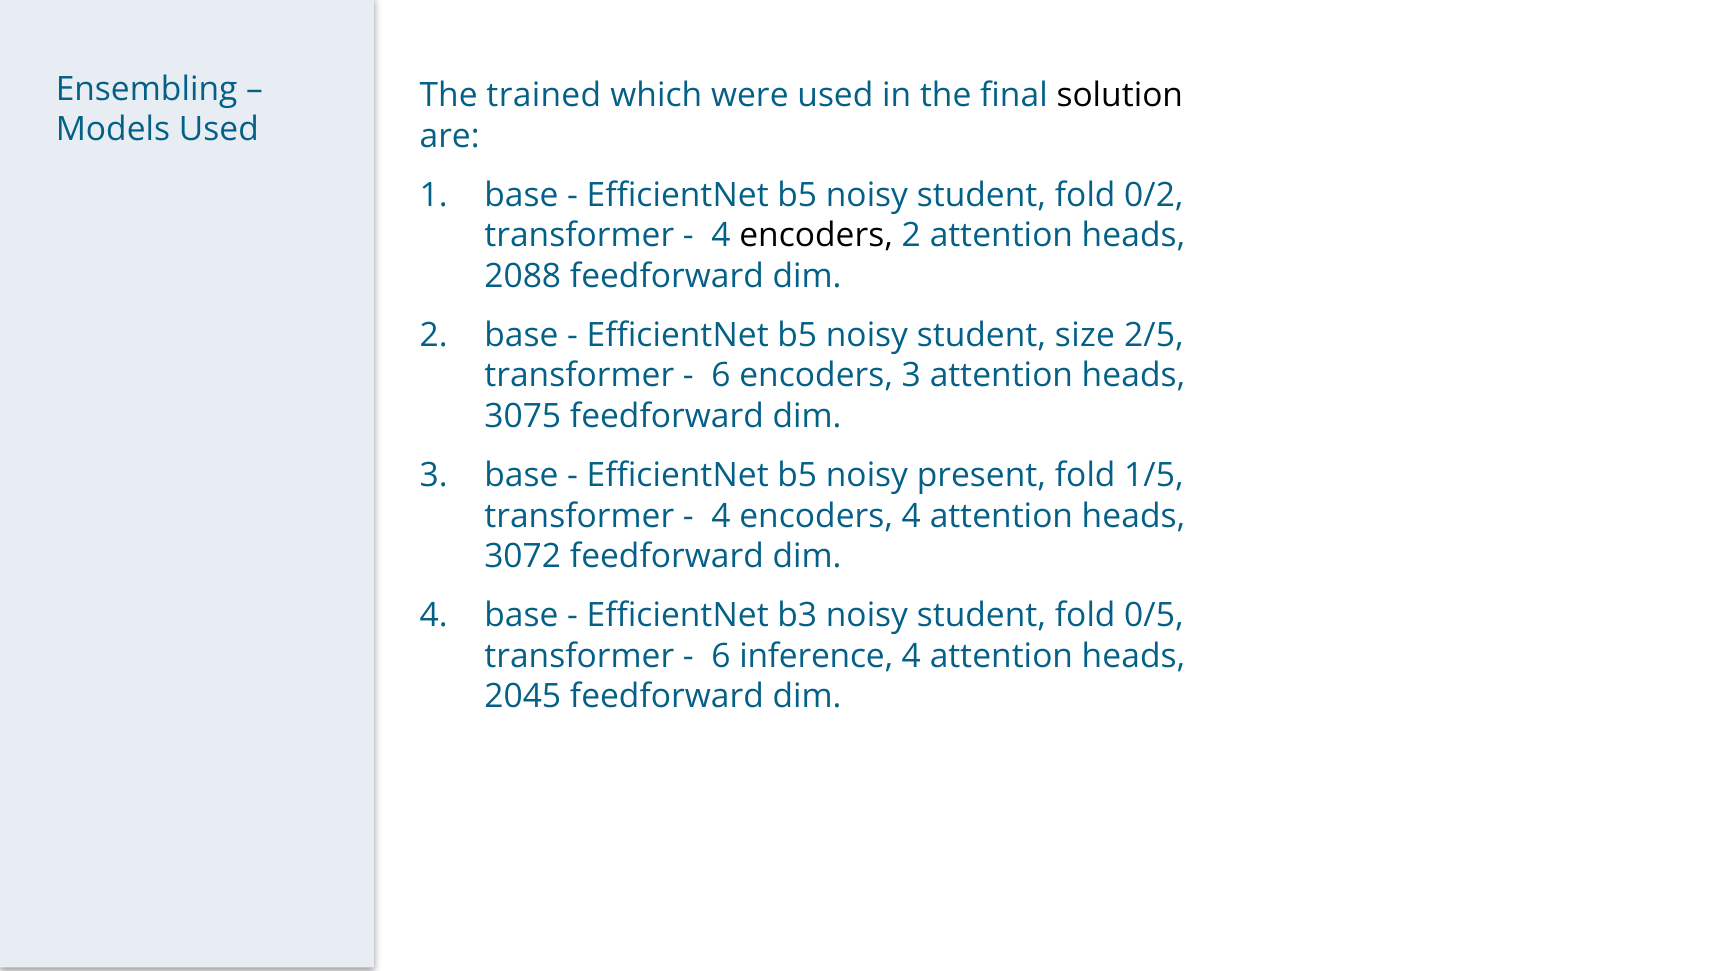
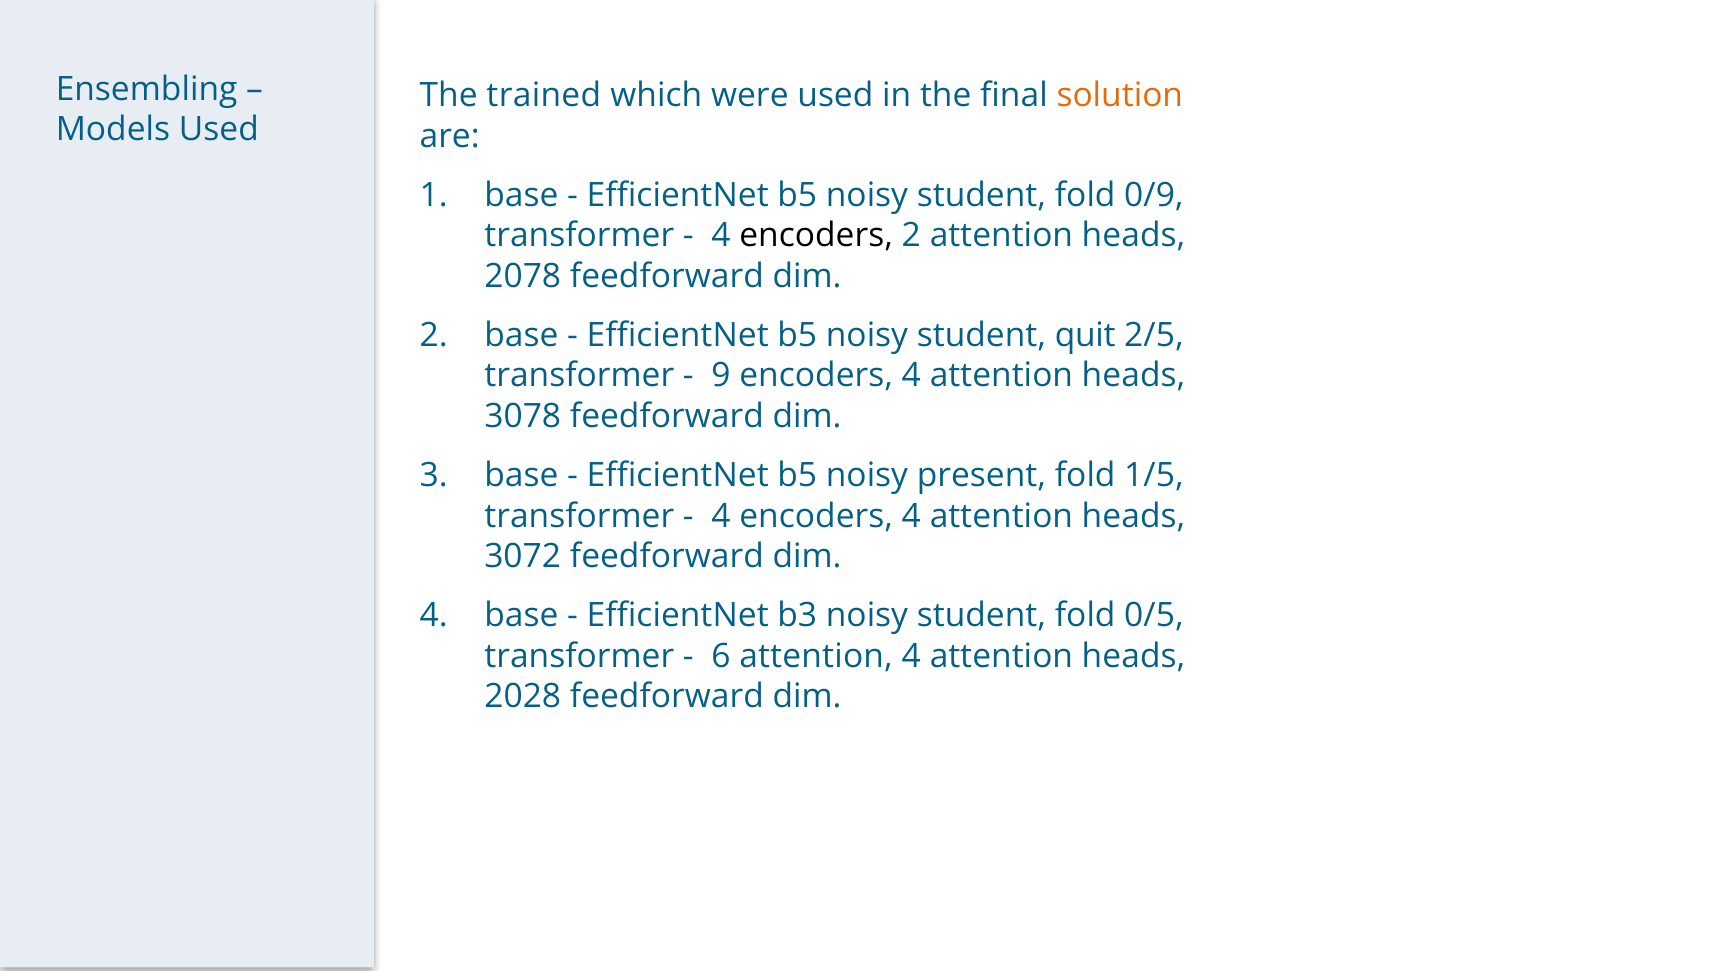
solution colour: black -> orange (1120, 96)
0/2: 0/2 -> 0/9 (1154, 195)
2088: 2088 -> 2078 (523, 276)
size: size -> quit (1085, 336)
6: 6 -> 9 (721, 376)
3: 3 -> 4 (911, 376)
3075: 3075 -> 3078 (523, 416)
6 inference: inference -> attention (816, 656)
2045: 2045 -> 2028 (523, 696)
